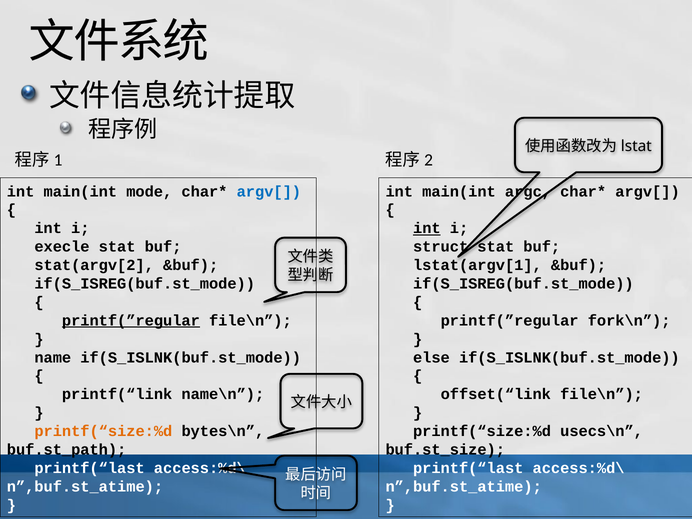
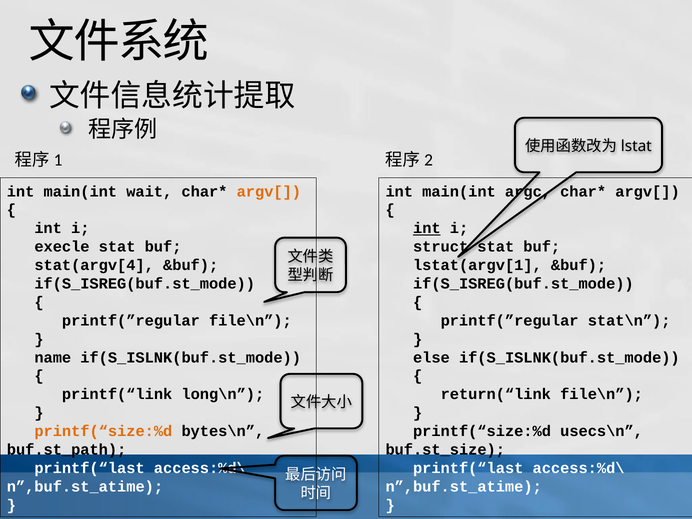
mode: mode -> wait (149, 191)
argv[ colour: blue -> orange (269, 191)
stat(argv[2: stat(argv[2 -> stat(argv[4 (94, 265)
printf(”regular underline: present -> none (131, 321)
fork\n: fork\n -> stat\n (629, 321)
name\n: name\n -> long\n (223, 394)
offset(“link: offset(“link -> return(“link (496, 394)
